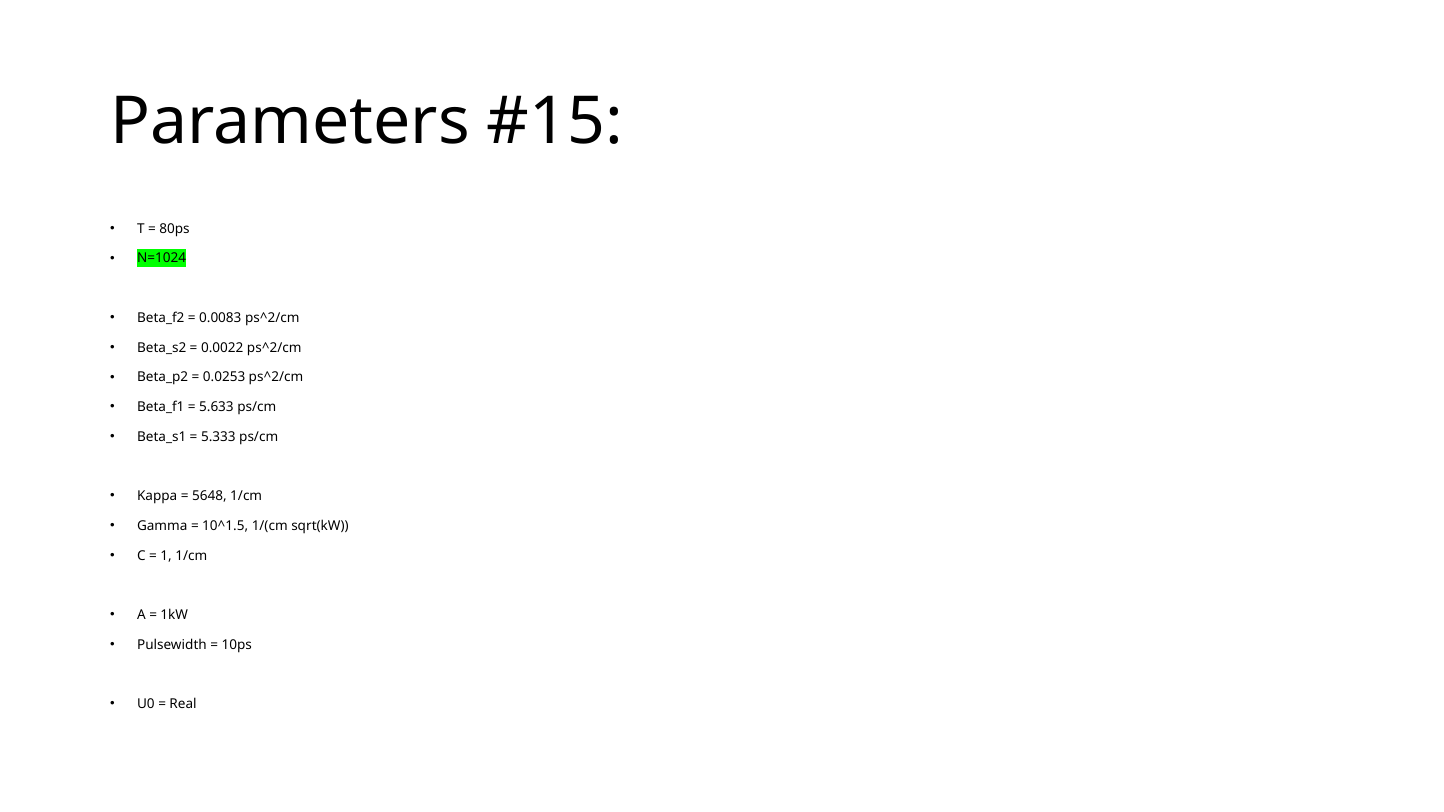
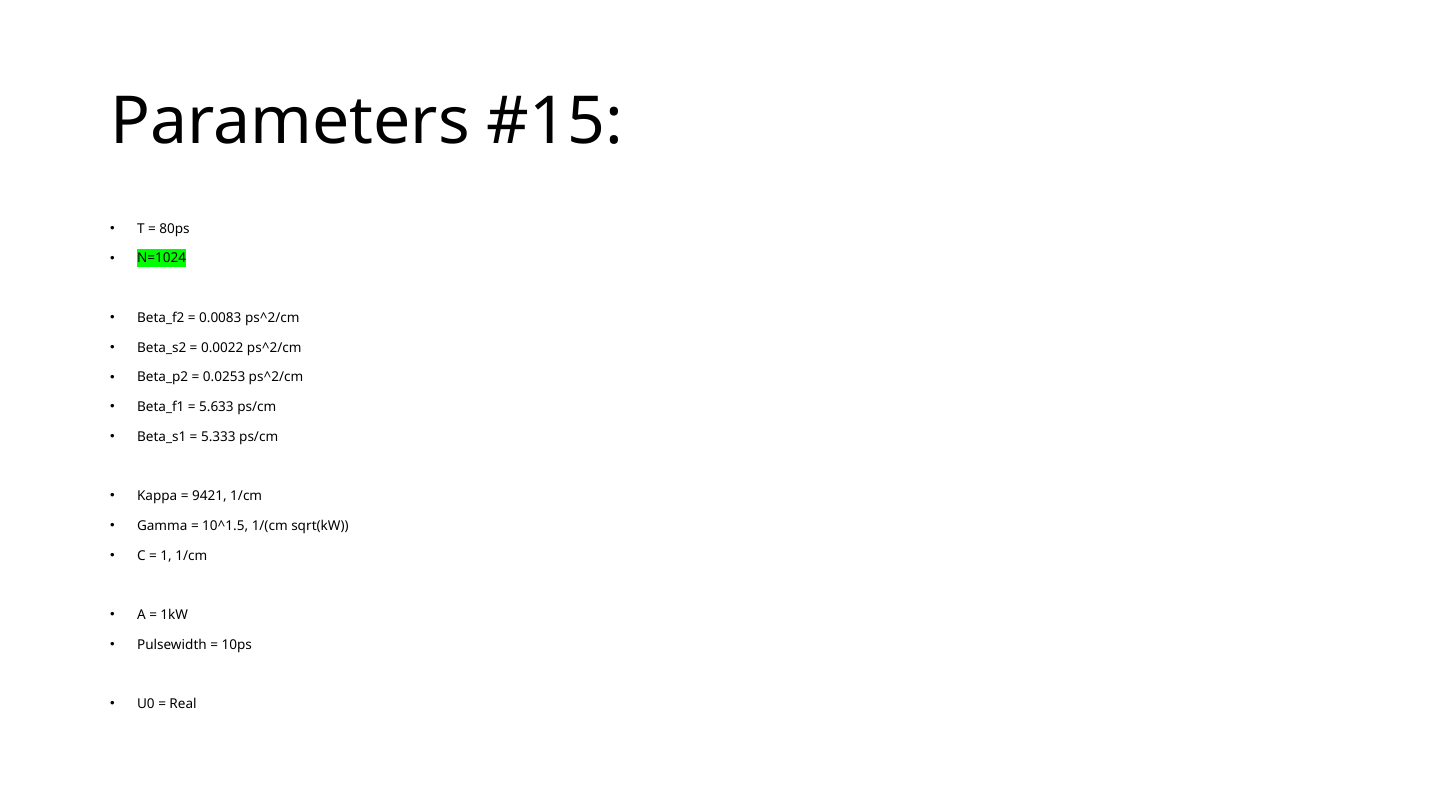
5648: 5648 -> 9421 (209, 496)
